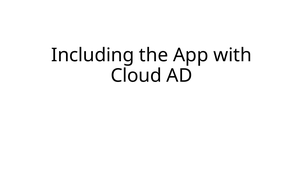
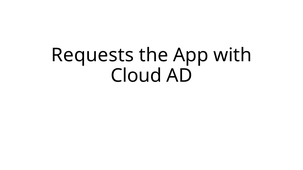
Including: Including -> Requests (93, 55)
